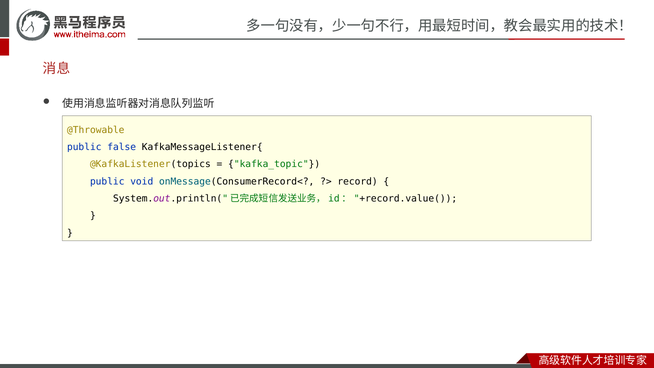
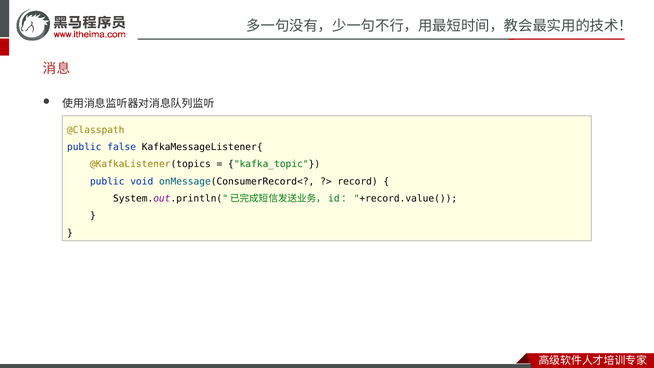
@Throwable: @Throwable -> @Classpath (96, 130)
